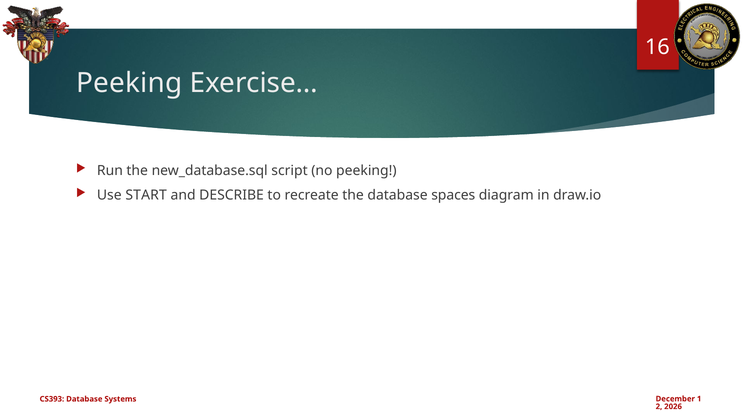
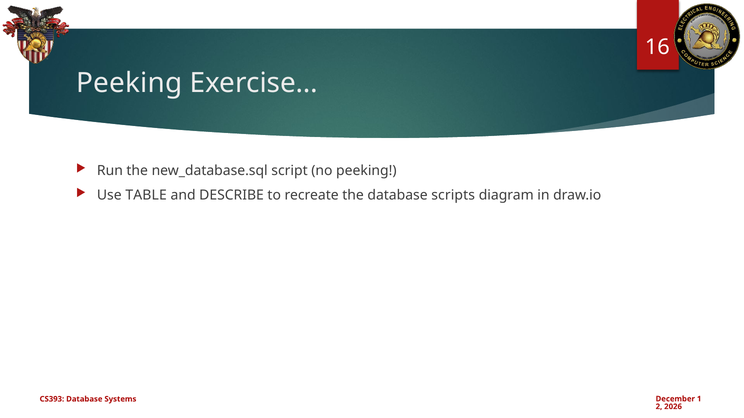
START: START -> TABLE (146, 196)
spaces: spaces -> scripts (453, 196)
